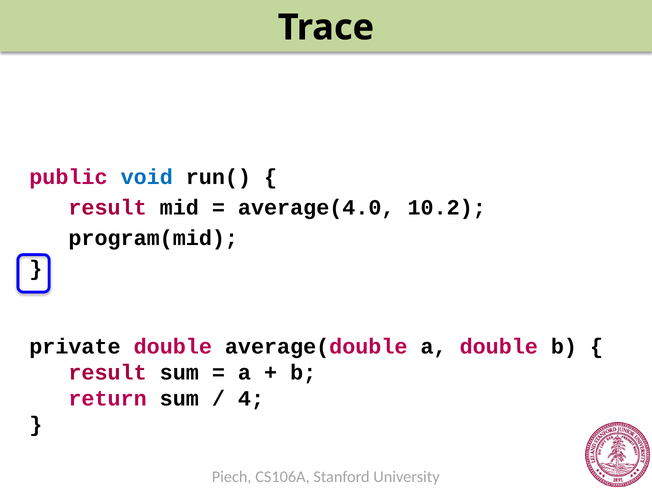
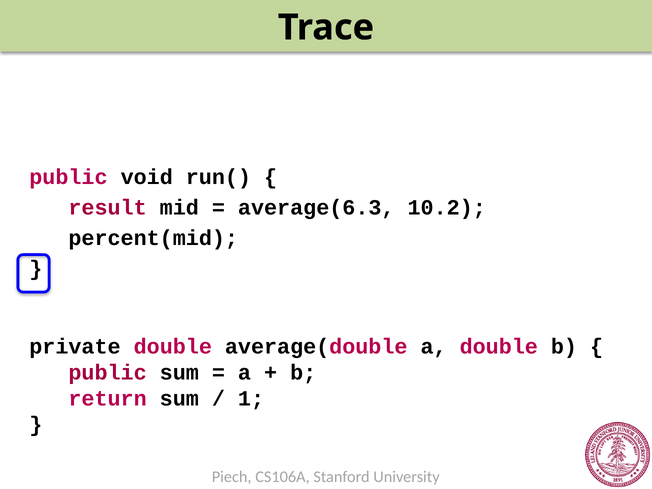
void colour: blue -> black (147, 177)
average(4.0: average(4.0 -> average(6.3 (316, 207)
program(mid: program(mid -> percent(mid (153, 238)
result: result -> public (108, 373)
4: 4 -> 1 (251, 399)
